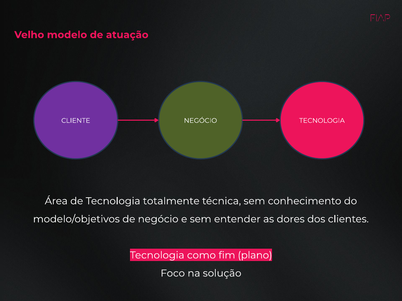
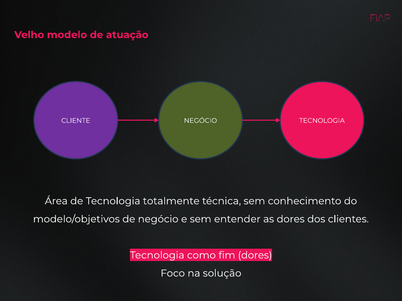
fim plano: plano -> dores (255, 256)
